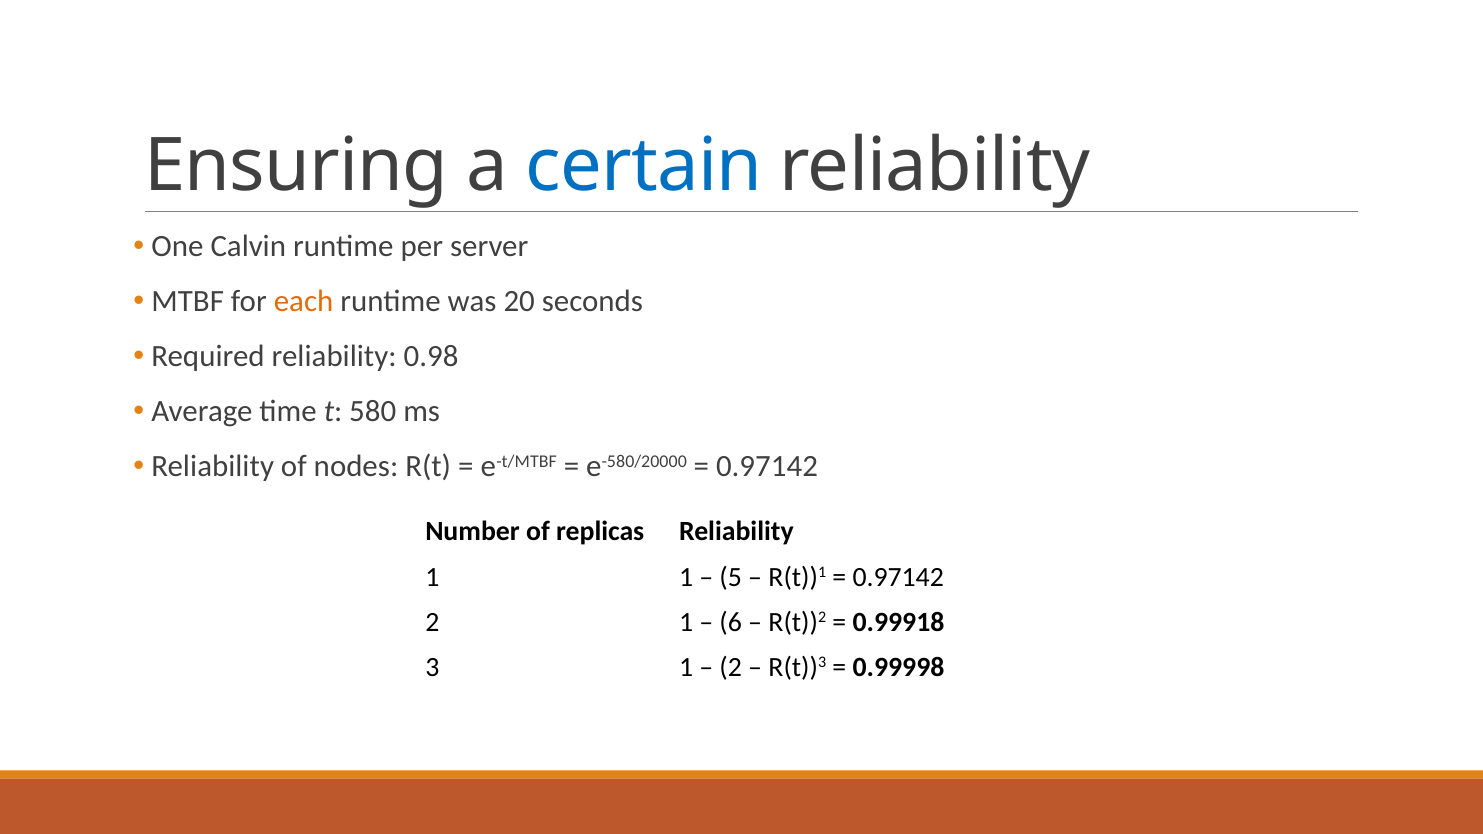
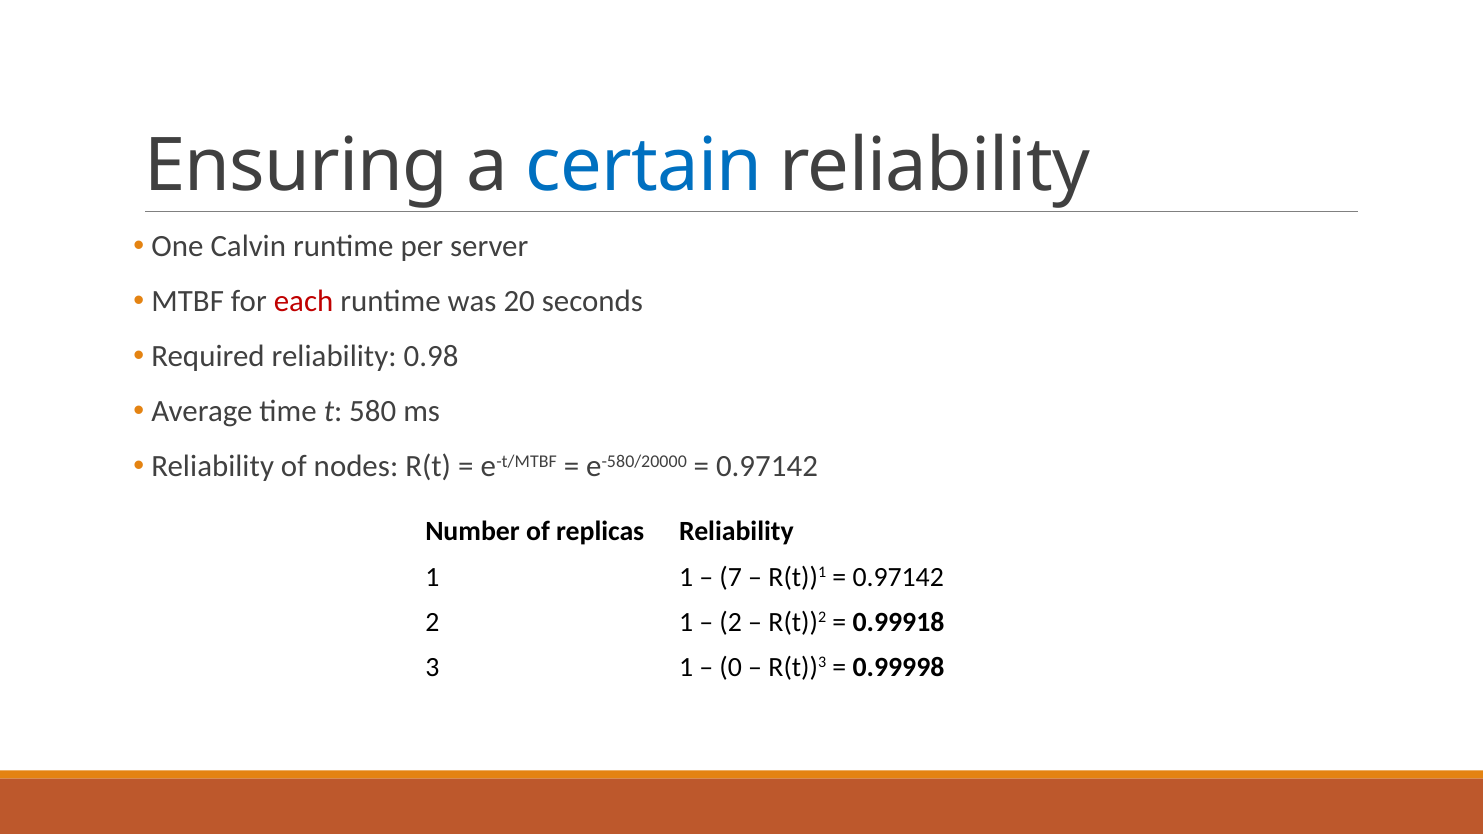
each colour: orange -> red (304, 302)
5: 5 -> 7 (731, 577)
6: 6 -> 2 (731, 622)
2: 2 -> 0 (731, 667)
